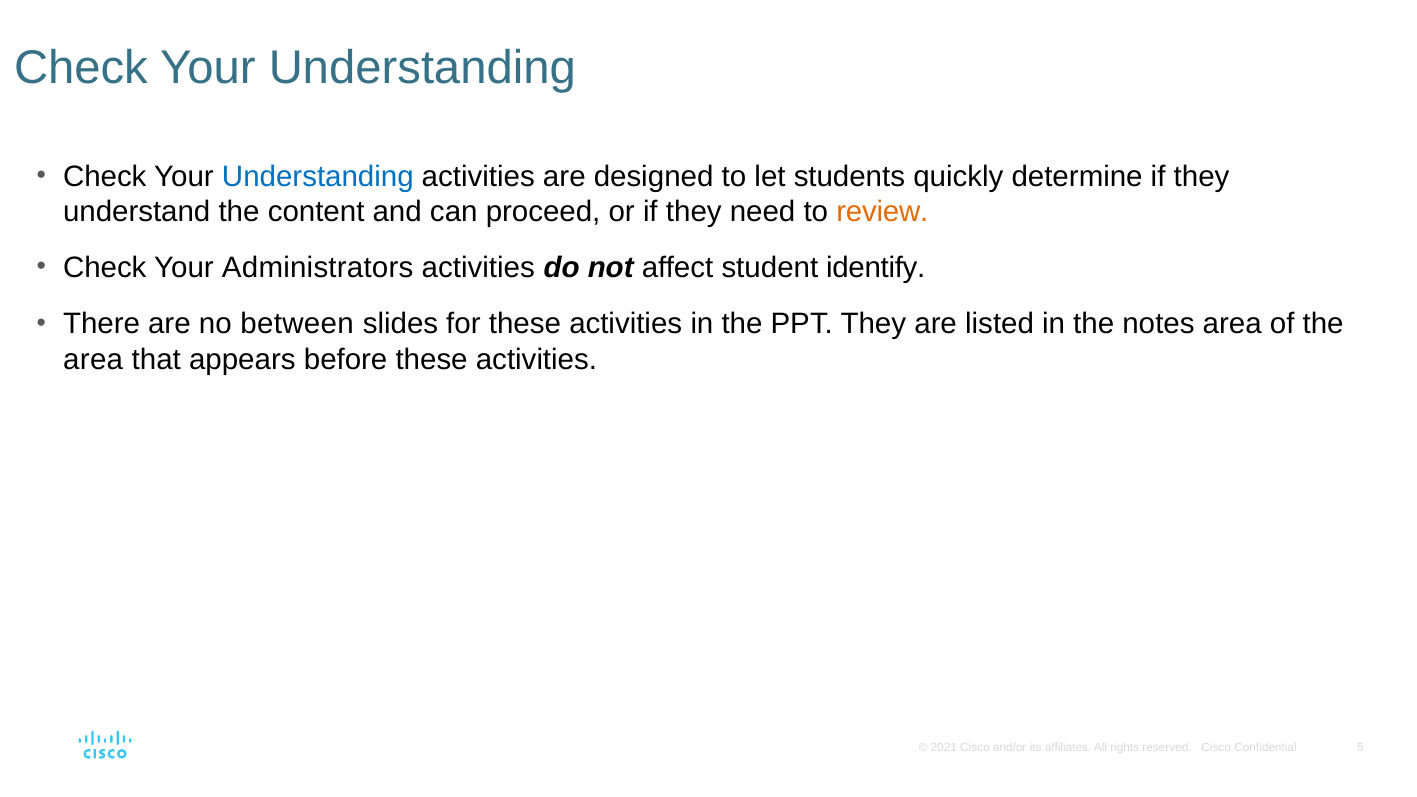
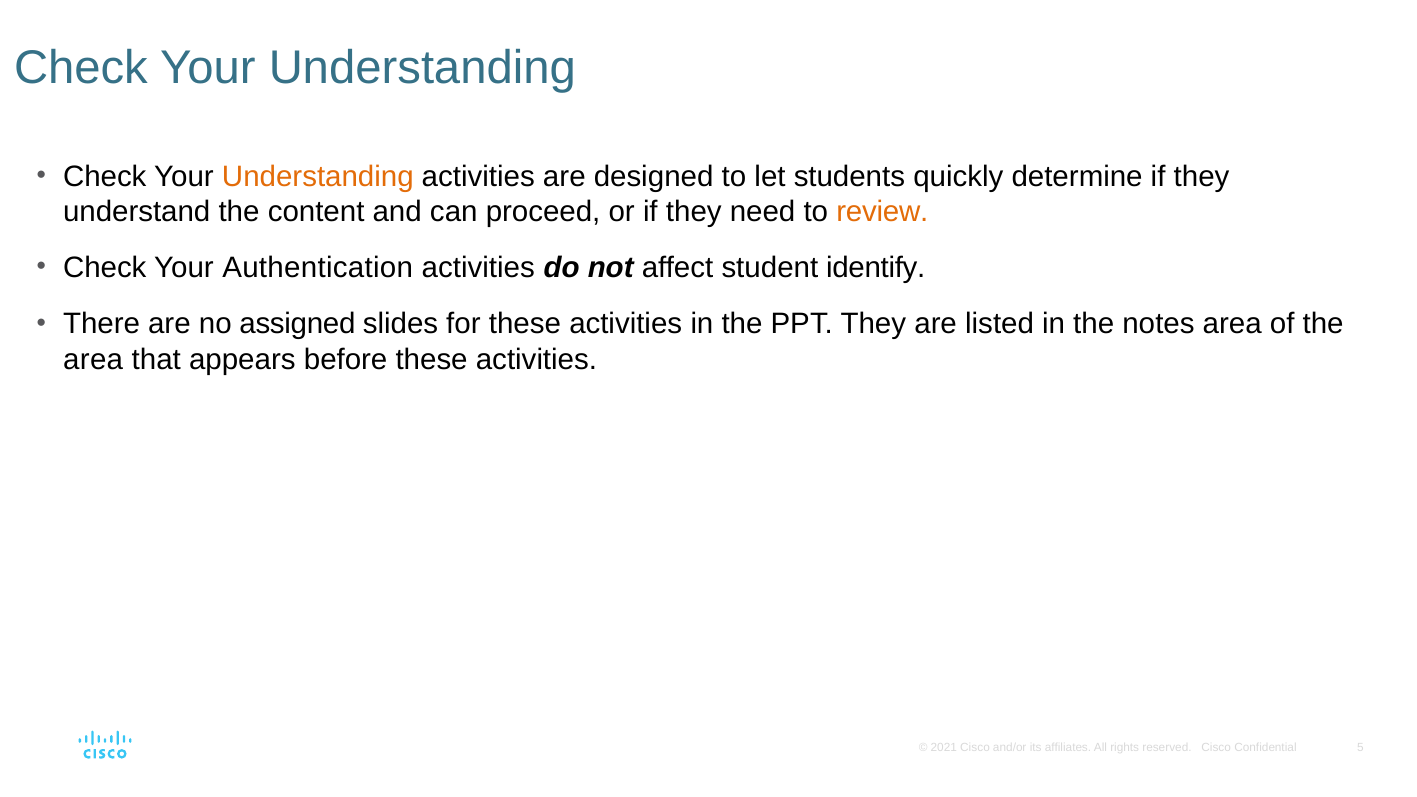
Understanding colour: blue -> orange (318, 176)
Administrators: Administrators -> Authentication (318, 268)
between: between -> assigned (297, 324)
